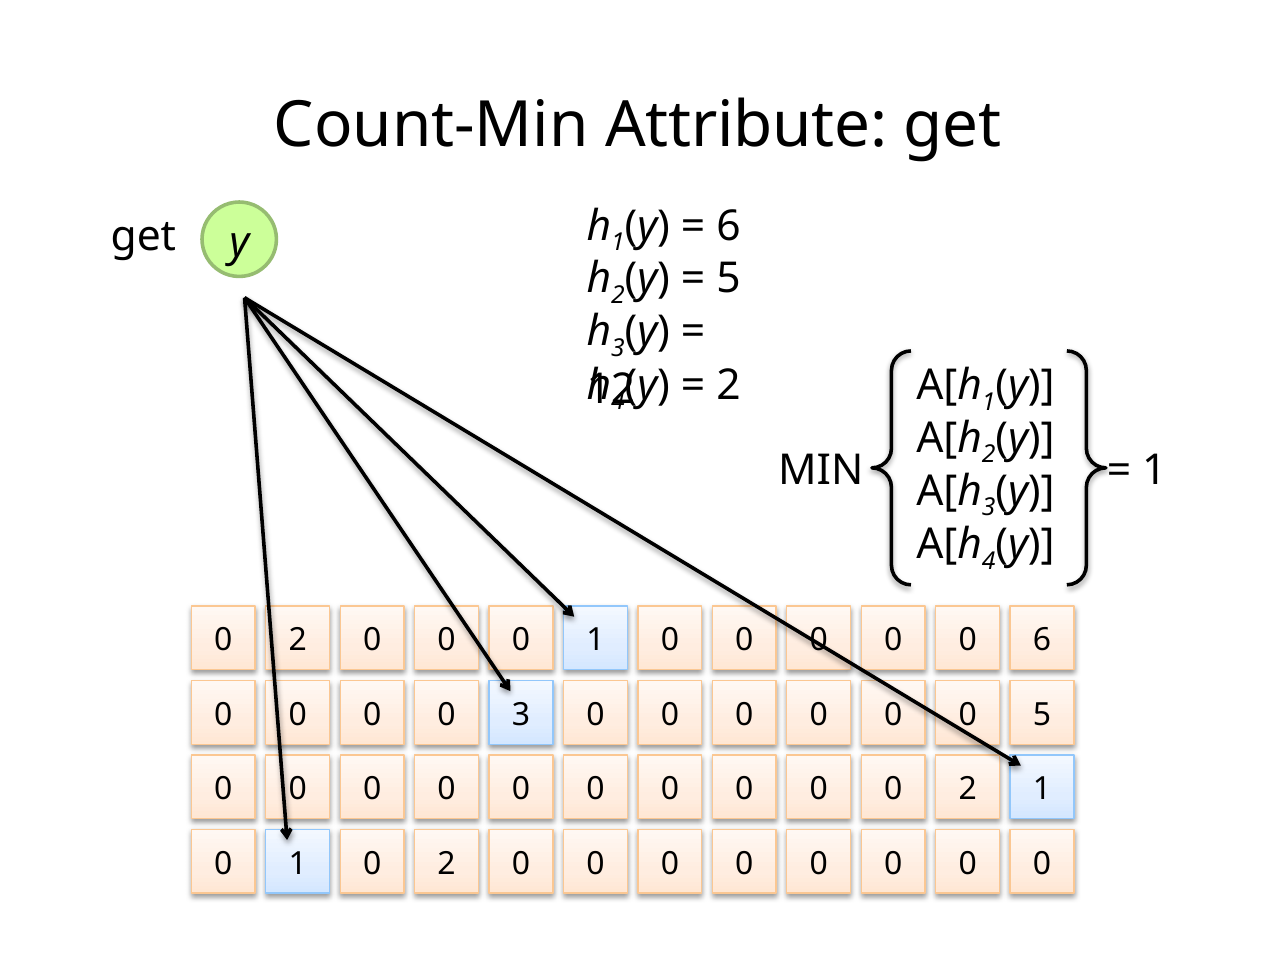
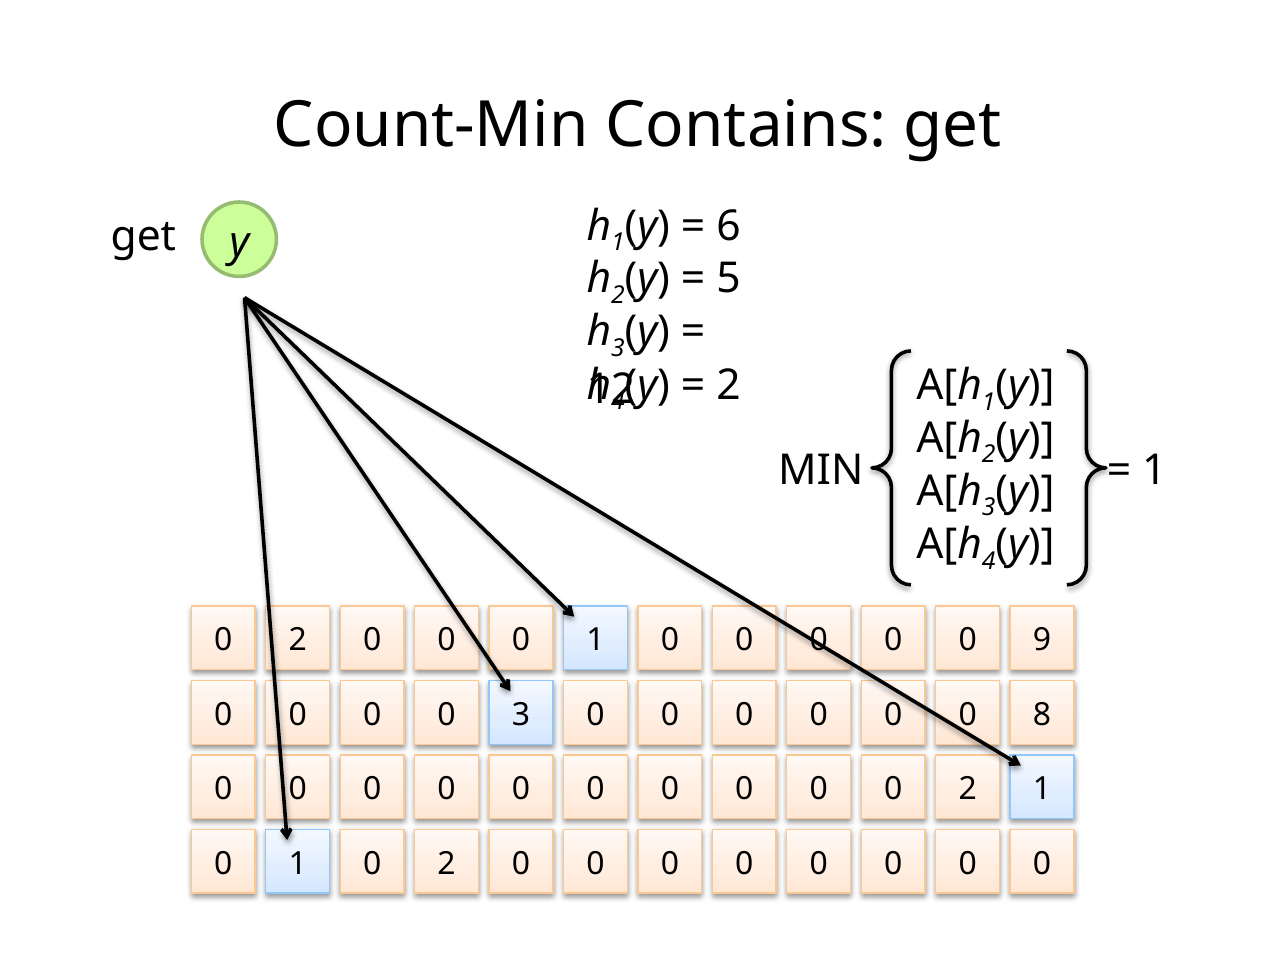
Attribute: Attribute -> Contains (746, 126)
6: 6 -> 9 (1042, 640)
5: 5 -> 8 (1042, 715)
